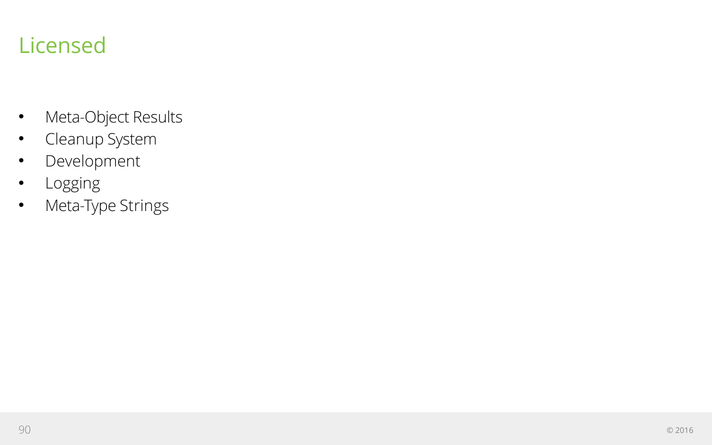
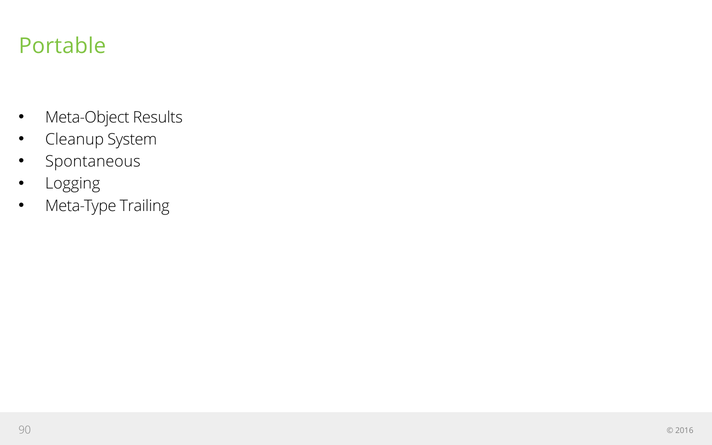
Licensed: Licensed -> Portable (62, 46)
Development: Development -> Spontaneous (93, 162)
Strings: Strings -> Trailing (145, 206)
